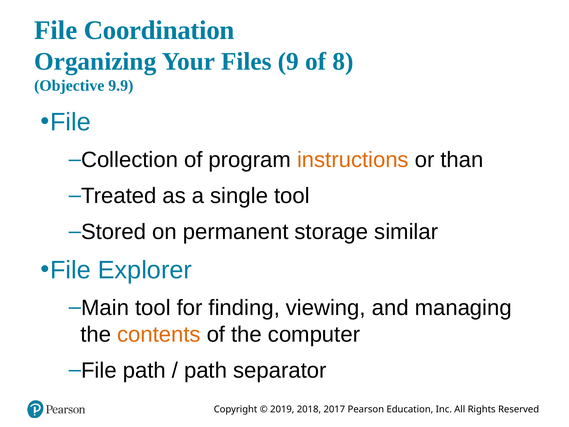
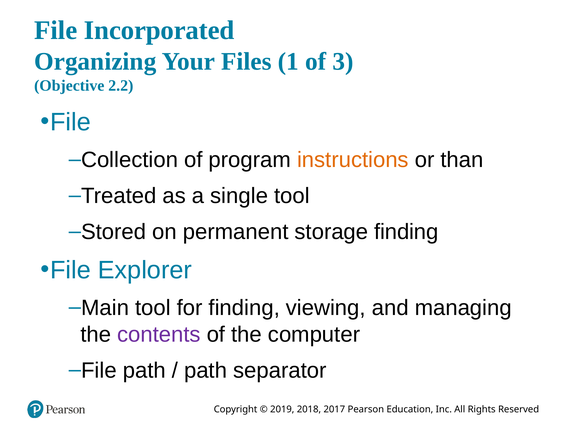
Coordination: Coordination -> Incorporated (159, 30)
9: 9 -> 1 (288, 61)
8: 8 -> 3 (343, 61)
9.9: 9.9 -> 2.2 (121, 85)
storage similar: similar -> finding (406, 232)
contents colour: orange -> purple (159, 334)
